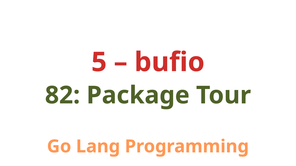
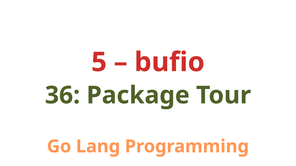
82: 82 -> 36 (62, 96)
